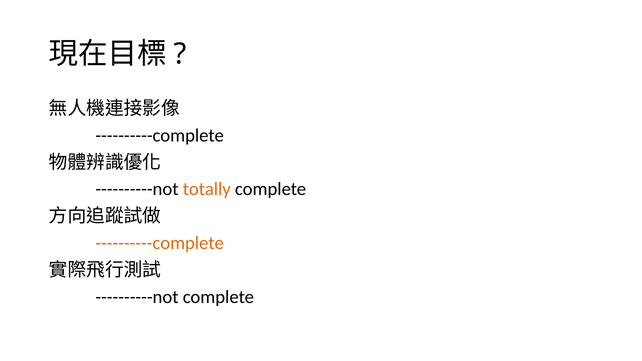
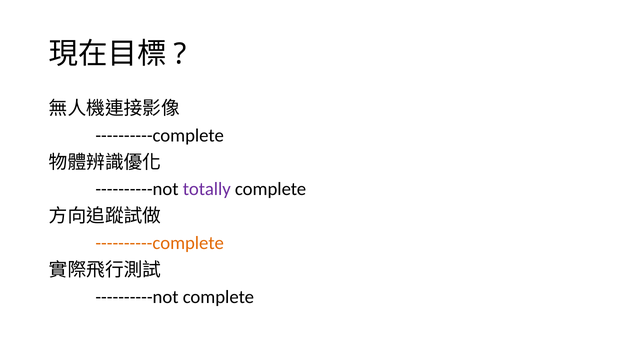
totally colour: orange -> purple (207, 189)
